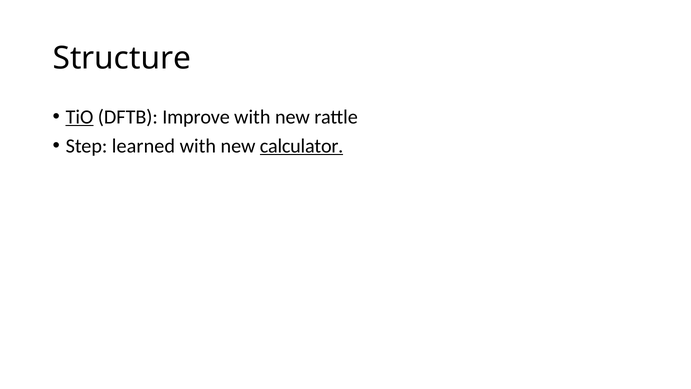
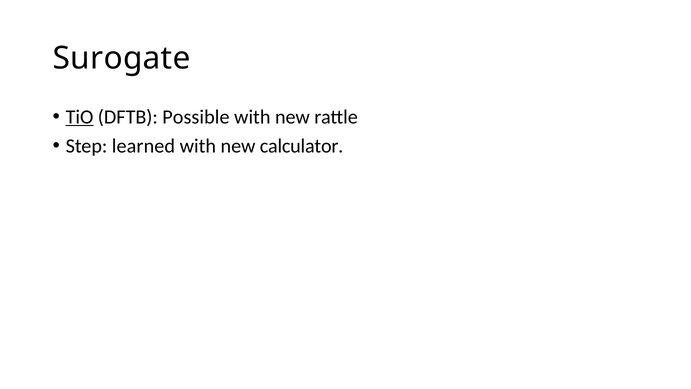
Structure: Structure -> Surogate (122, 58)
Improve: Improve -> Possible (196, 117)
calculator underline: present -> none (302, 146)
